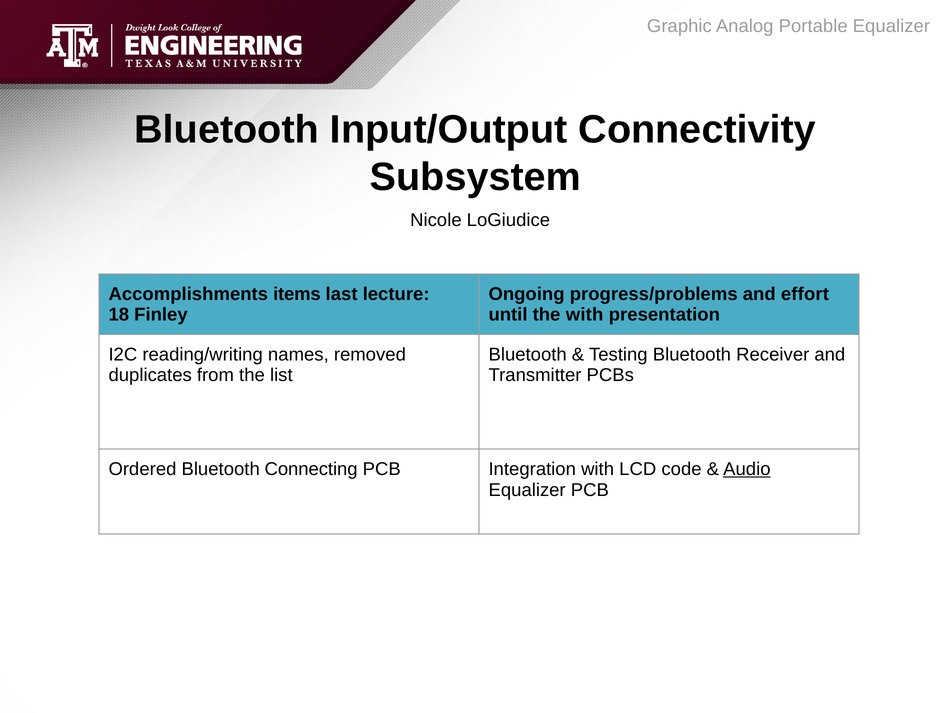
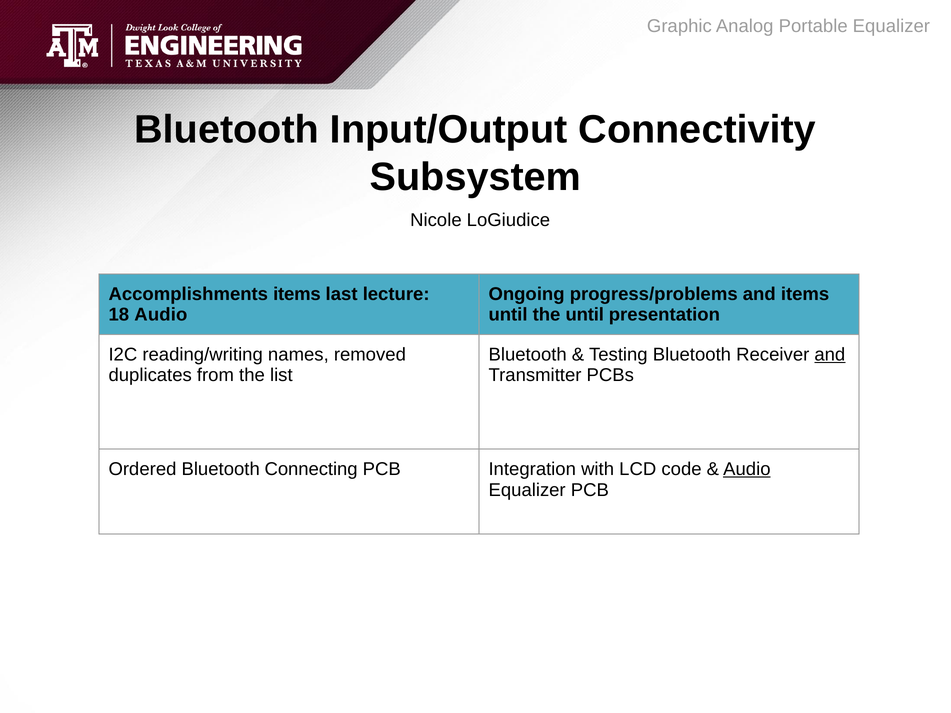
and effort: effort -> items (805, 294)
18 Finley: Finley -> Audio (161, 315)
the with: with -> until (585, 315)
and underline: none -> present (830, 355)
